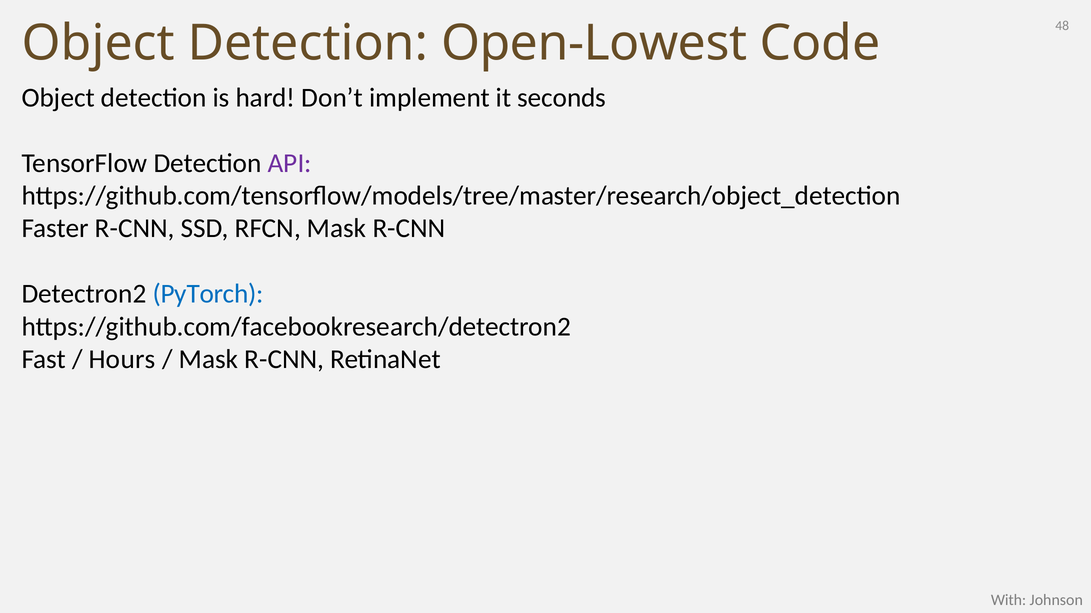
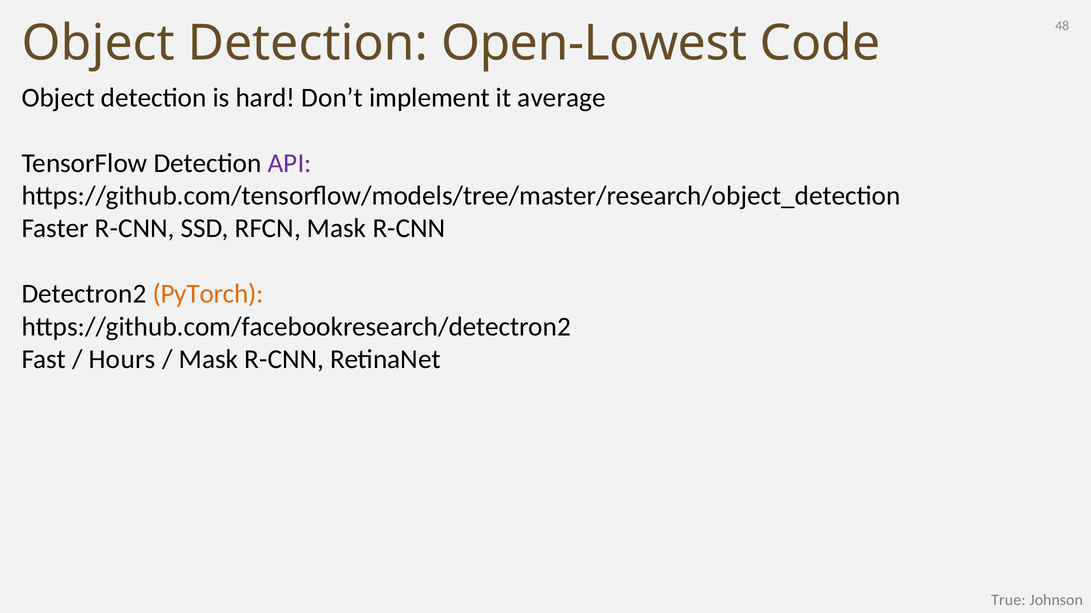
seconds: seconds -> average (562, 98)
PyTorch colour: blue -> orange (208, 294)
With: With -> True (1008, 601)
